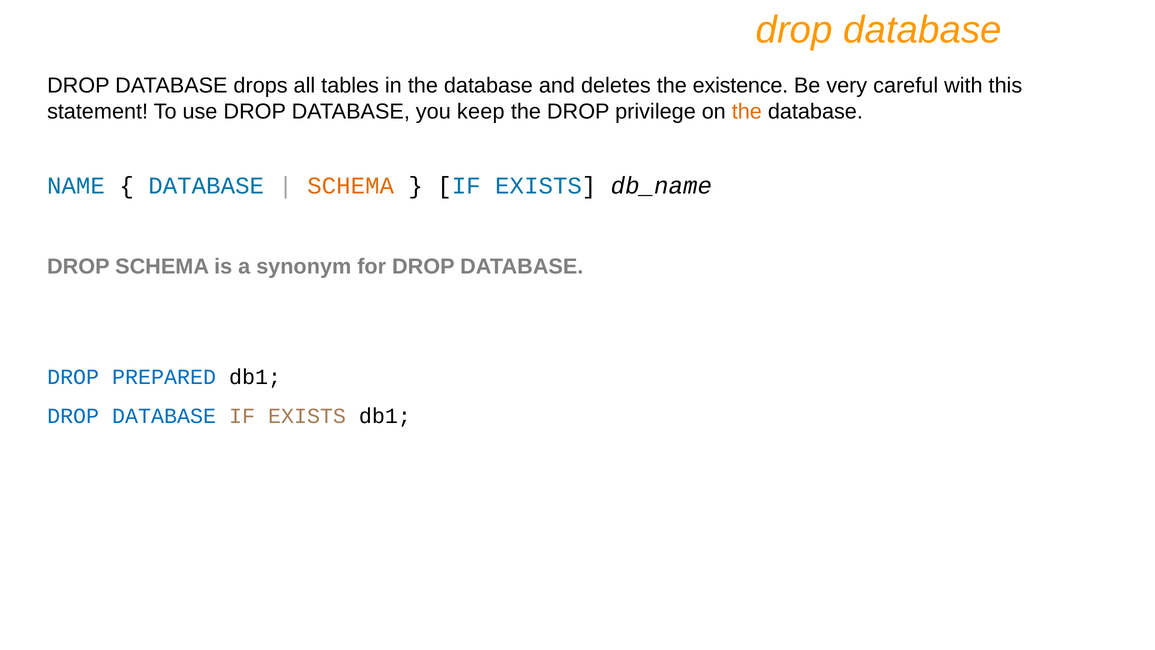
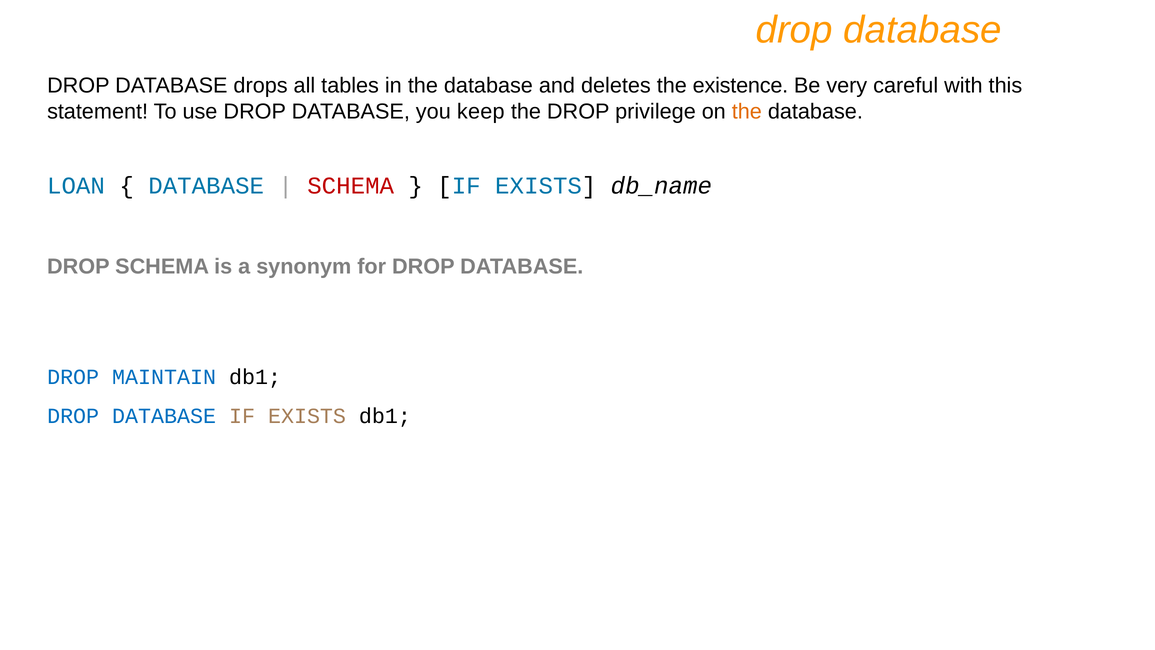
NAME: NAME -> LOAN (76, 186)
SCHEMA colour: orange -> red (351, 186)
PREPARED: PREPARED -> MAINTAIN (164, 377)
